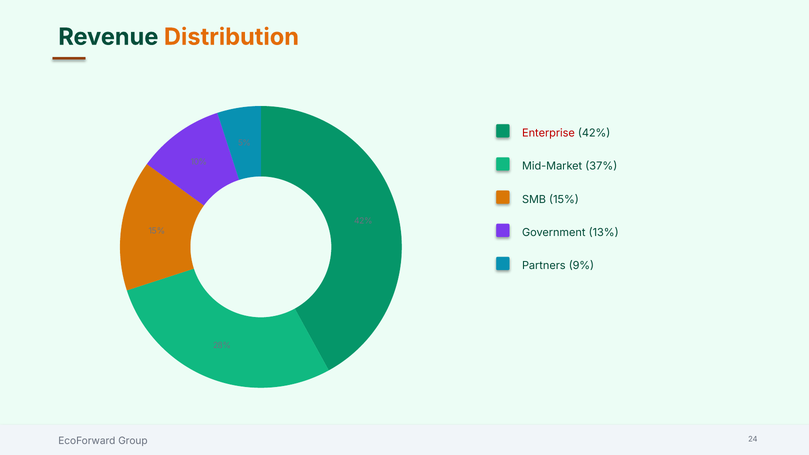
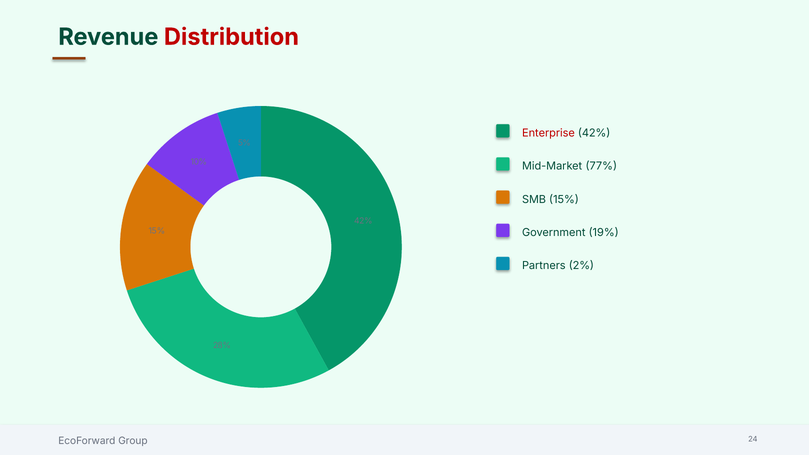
Distribution colour: orange -> red (231, 37)
37%: 37% -> 77% (601, 166)
13%: 13% -> 19% (604, 233)
9%: 9% -> 2% (581, 266)
